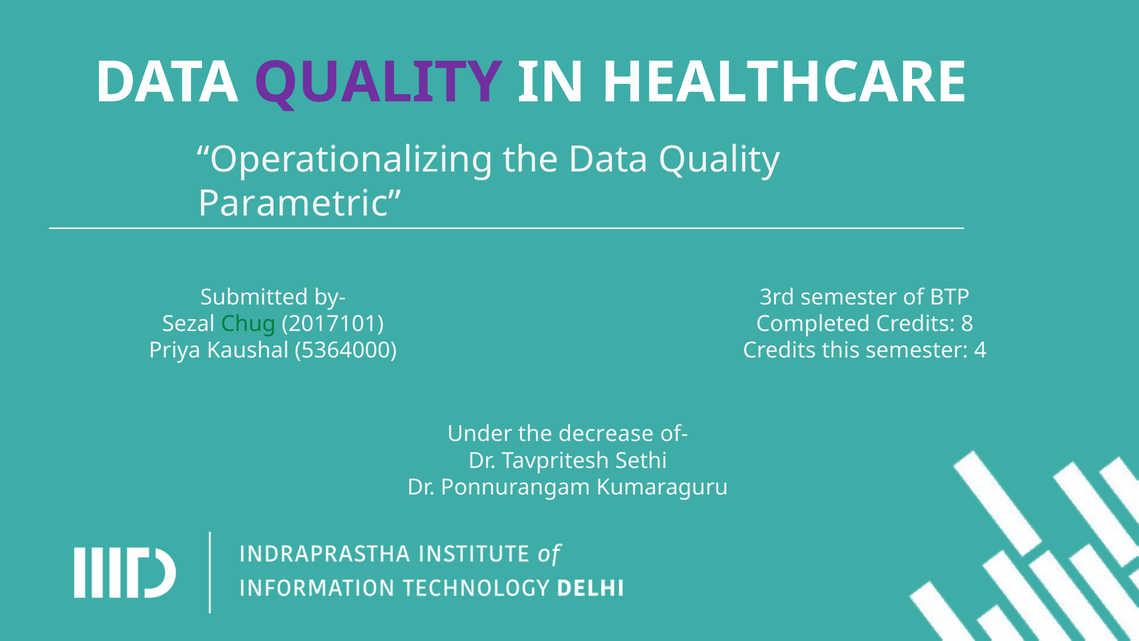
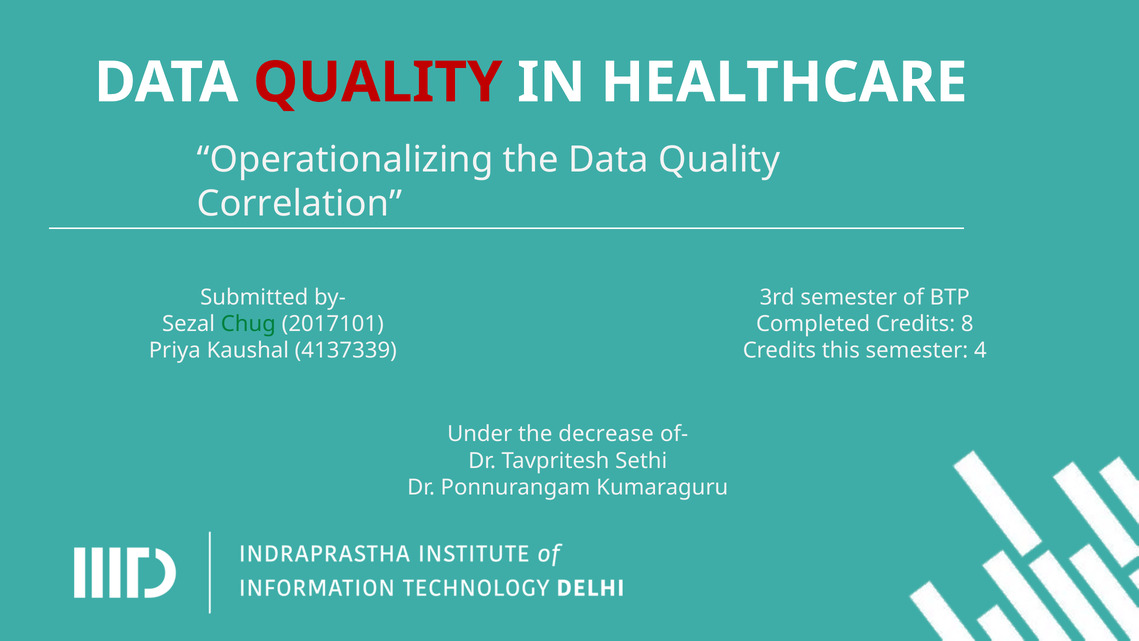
QUALITY colour: purple -> red (378, 83)
Parametric: Parametric -> Correlation (300, 204)
5364000: 5364000 -> 4137339 (346, 350)
